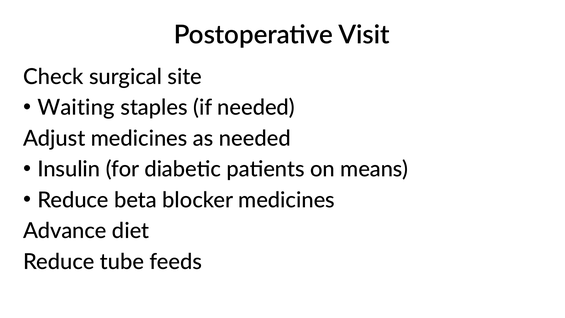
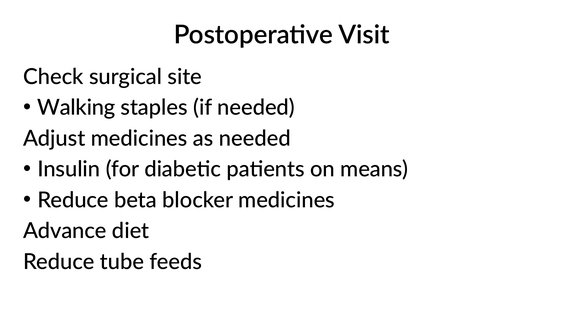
Waiting: Waiting -> Walking (76, 108)
